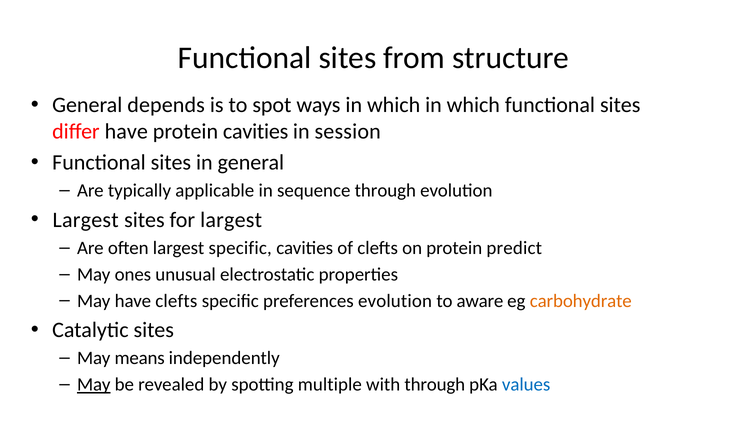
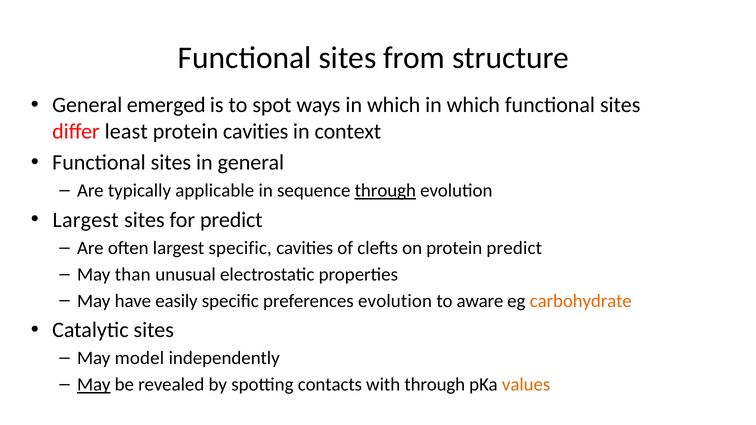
depends: depends -> emerged (166, 105)
differ have: have -> least (126, 132)
session: session -> context (348, 132)
through underline: none -> present (385, 191)
for largest: largest -> predict (231, 220)
ones: ones -> than (133, 275)
have clefts: clefts -> easily (177, 301)
means: means -> model (139, 358)
multiple: multiple -> contacts (330, 385)
values colour: blue -> orange (526, 385)
